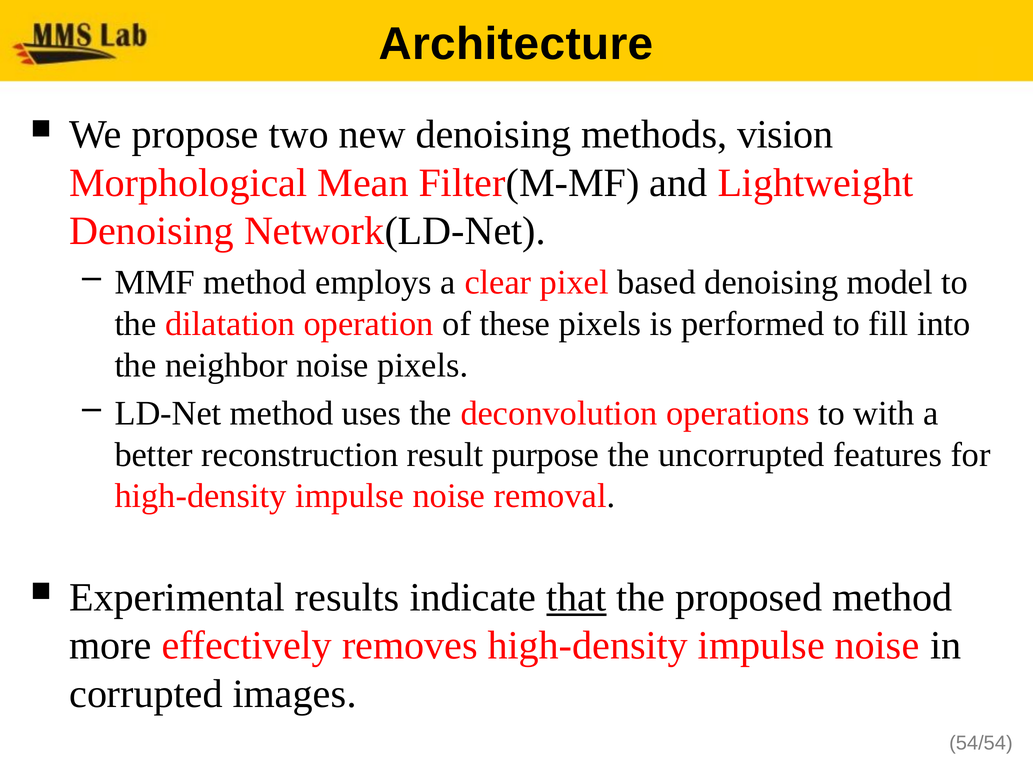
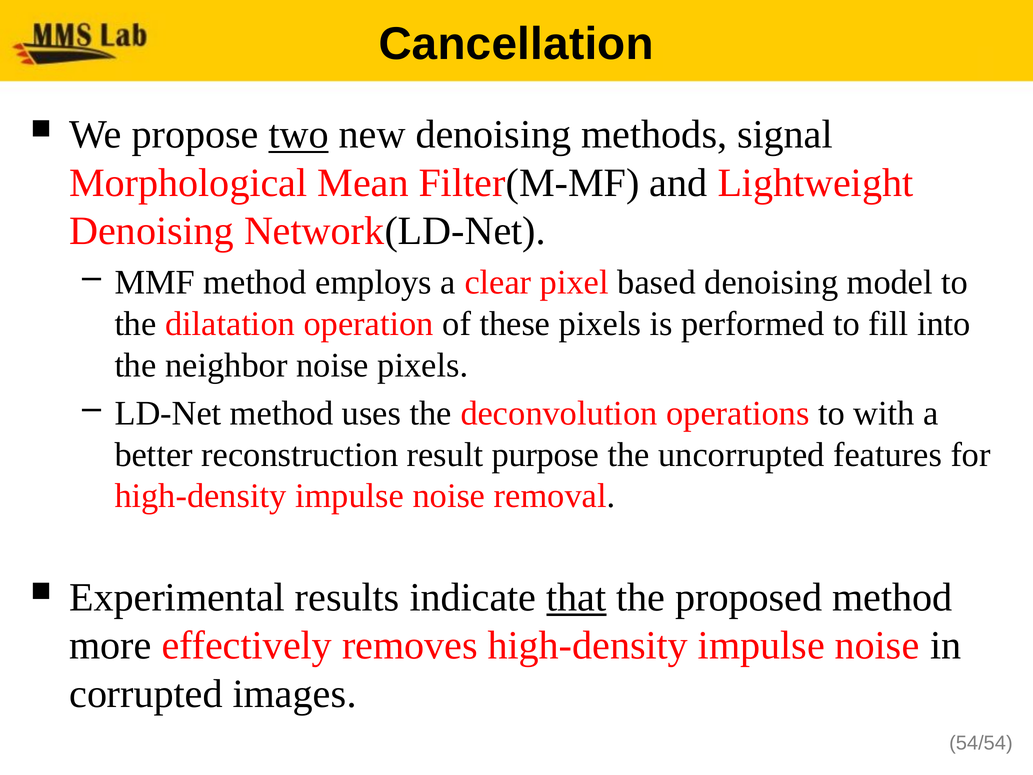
Architecture: Architecture -> Cancellation (516, 44)
two underline: none -> present (299, 135)
vision: vision -> signal (785, 135)
